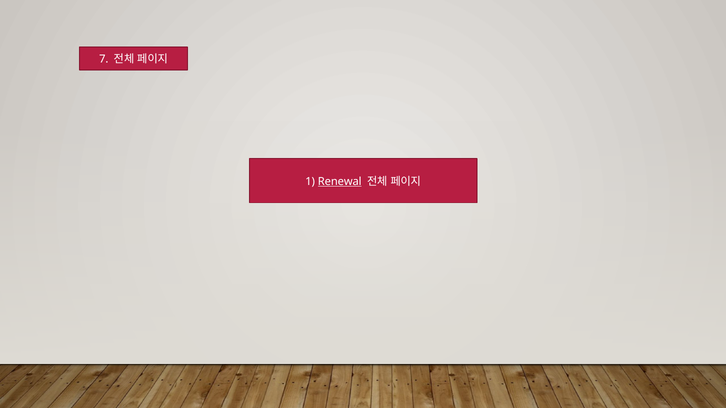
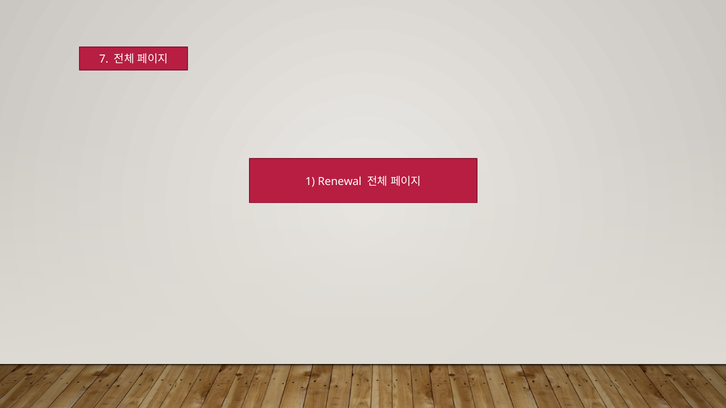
Renewal underline: present -> none (340, 182)
